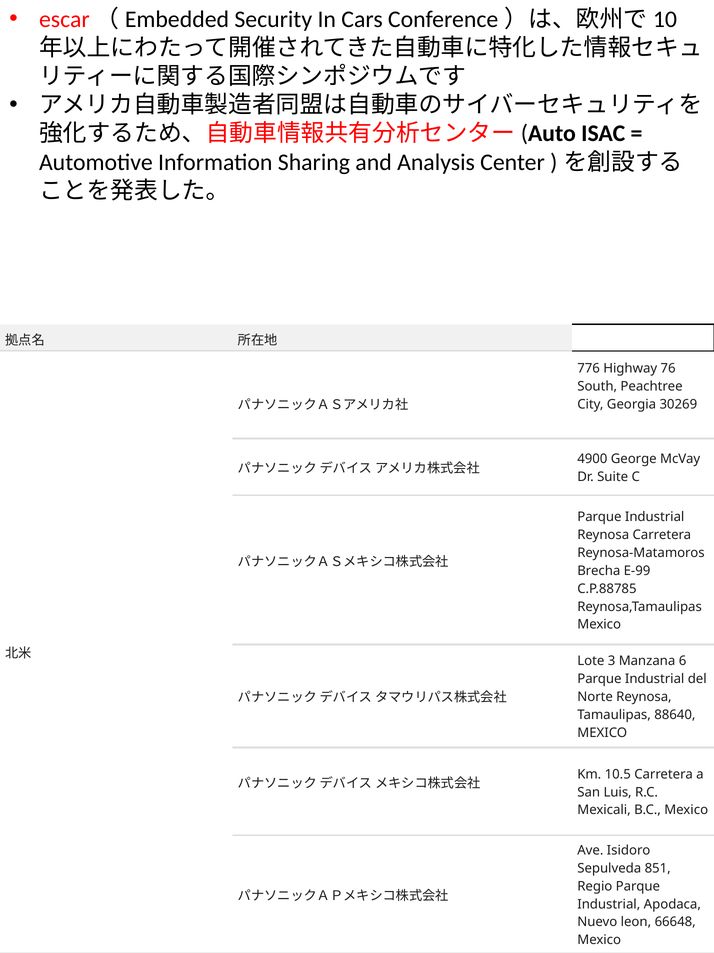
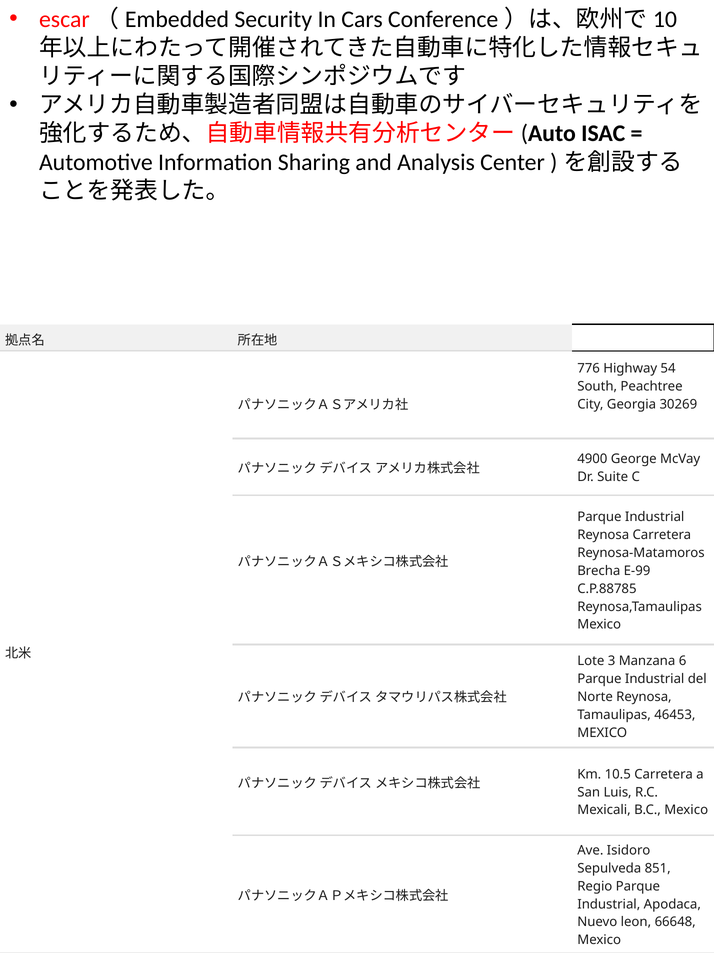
76: 76 -> 54 (668, 368)
88640: 88640 -> 46453 (675, 714)
